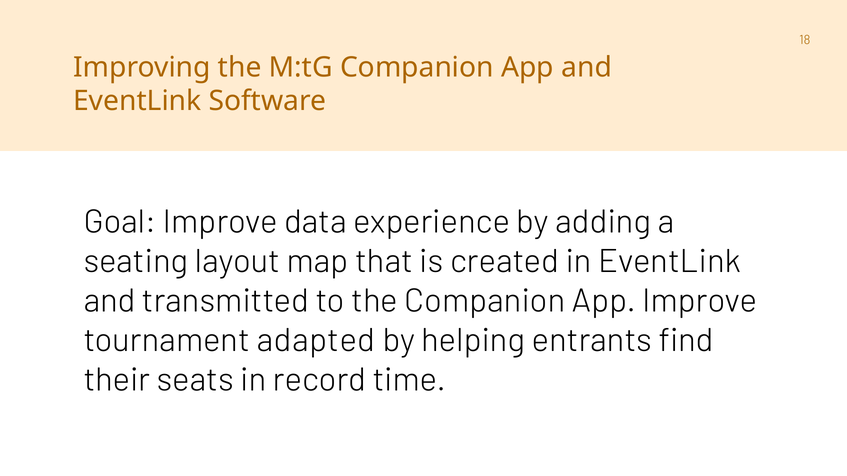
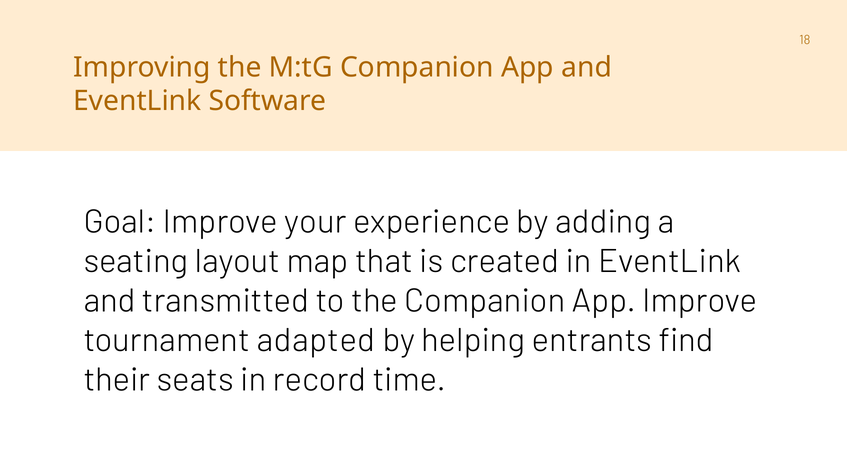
data: data -> your (315, 222)
